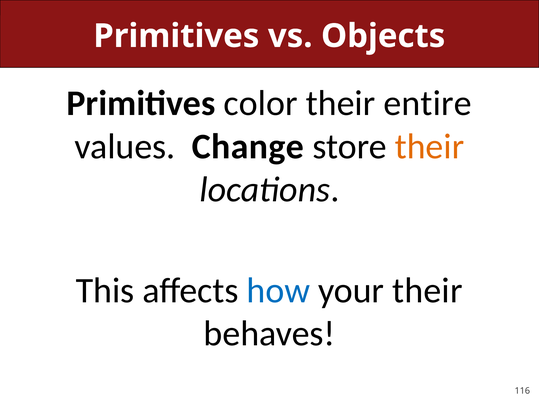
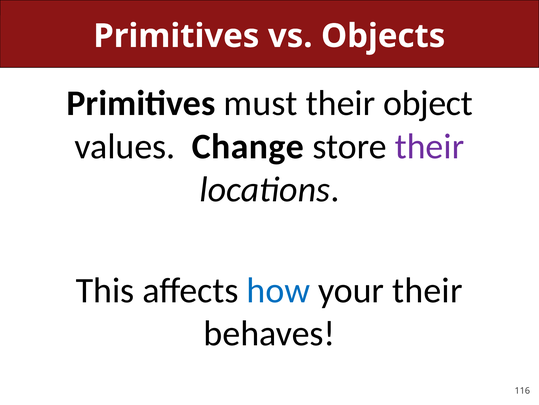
color: color -> must (261, 103)
entire: entire -> object (428, 103)
their colour: orange -> purple (429, 146)
